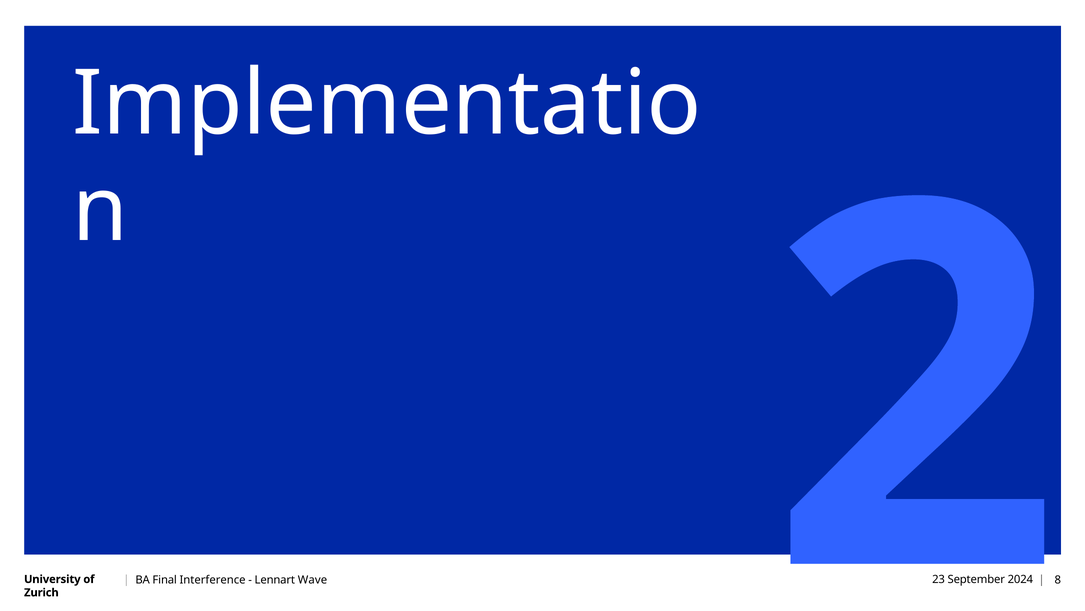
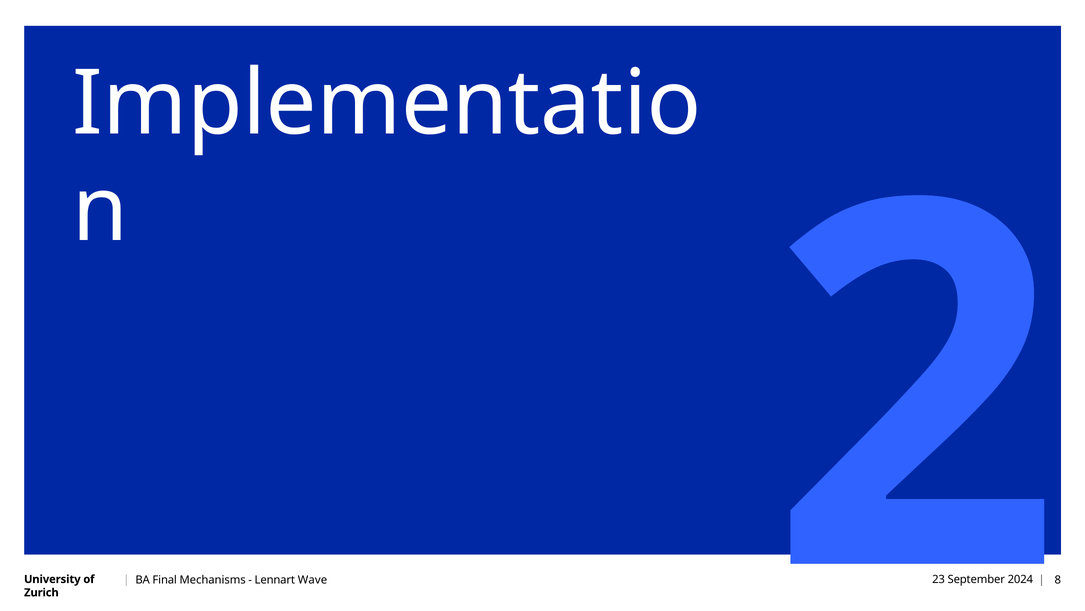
Interference: Interference -> Mechanisms (213, 579)
